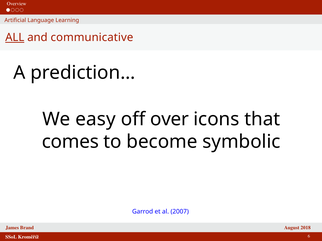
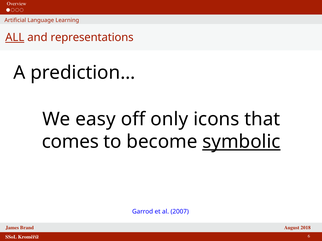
communicative: communicative -> representations (92, 38)
over: over -> only (169, 119)
symbolic underline: none -> present (241, 142)
